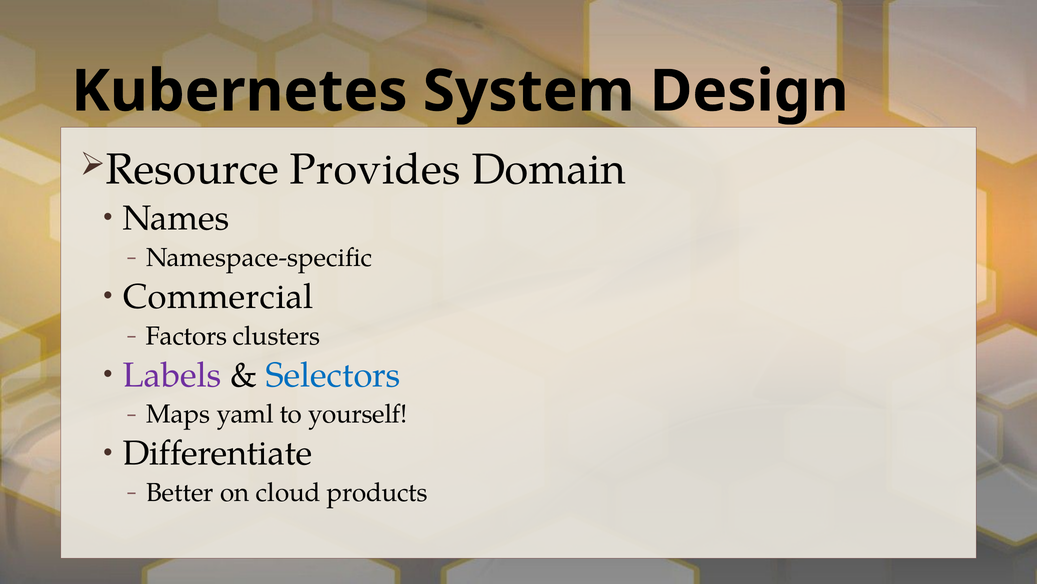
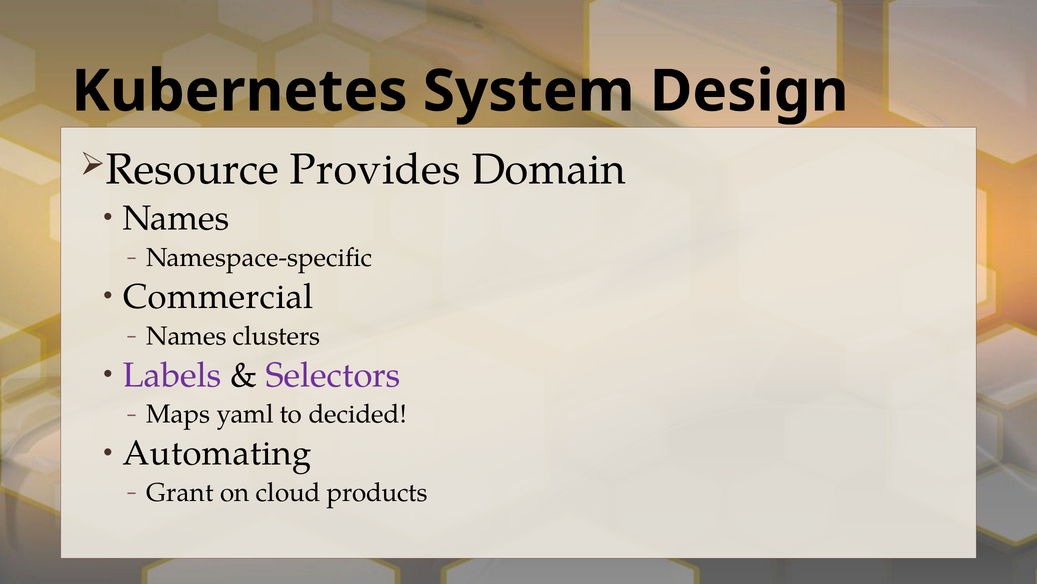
Factors: Factors -> Names (186, 336)
Selectors colour: blue -> purple (333, 375)
yourself: yourself -> decided (358, 414)
Differentiate: Differentiate -> Automating (217, 453)
Better: Better -> Grant (180, 492)
